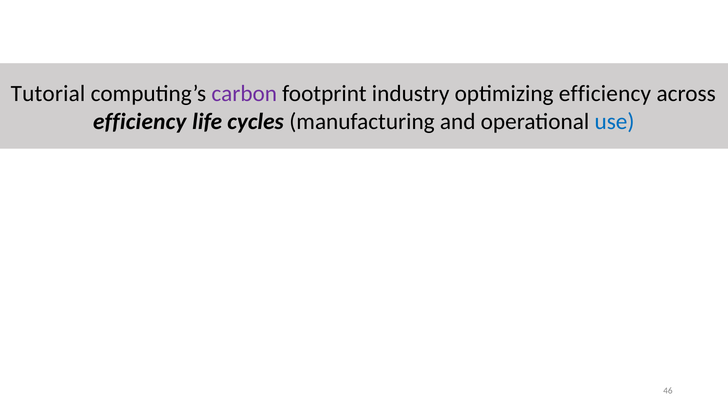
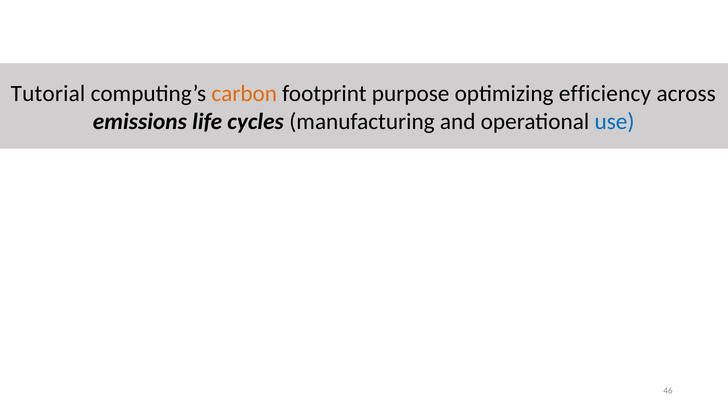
carbon colour: purple -> orange (244, 94)
industry: industry -> purpose (411, 94)
efficiency: efficiency -> emissions (140, 122)
